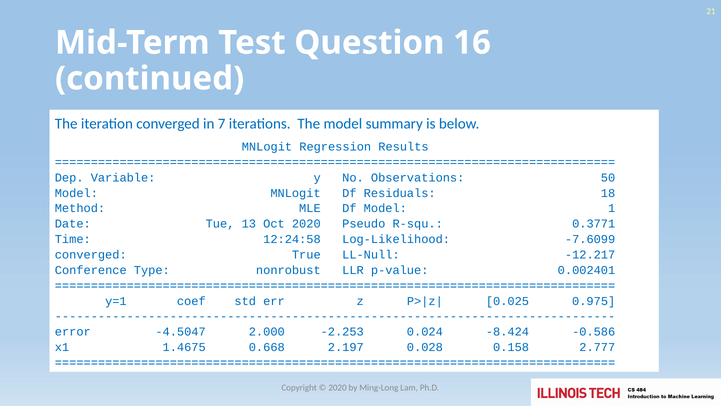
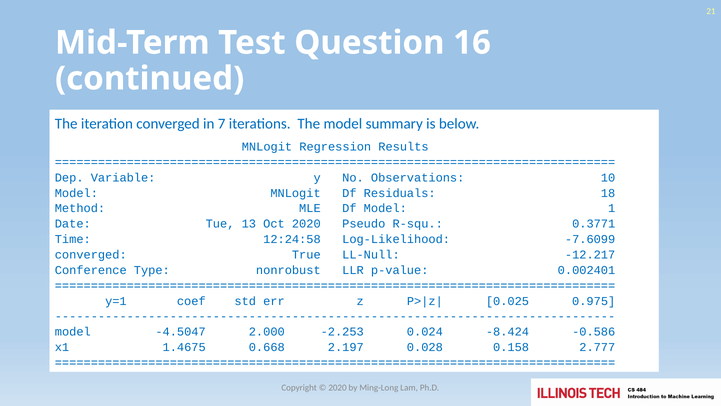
50: 50 -> 10 (608, 177)
error: error -> model (73, 332)
